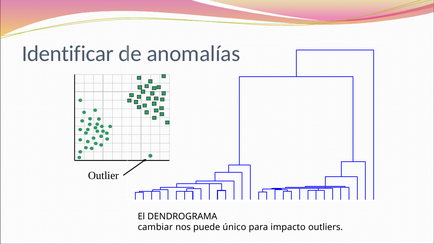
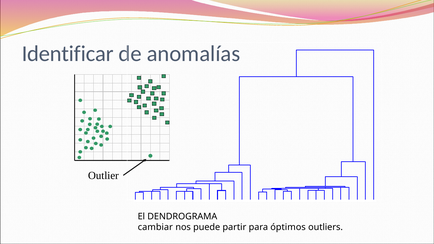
único: único -> partir (234, 227)
impacto: impacto -> óptimos (288, 227)
